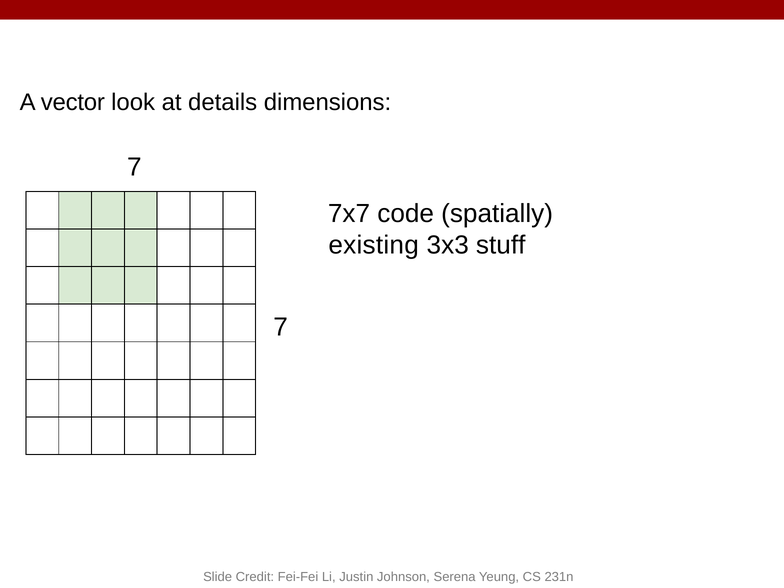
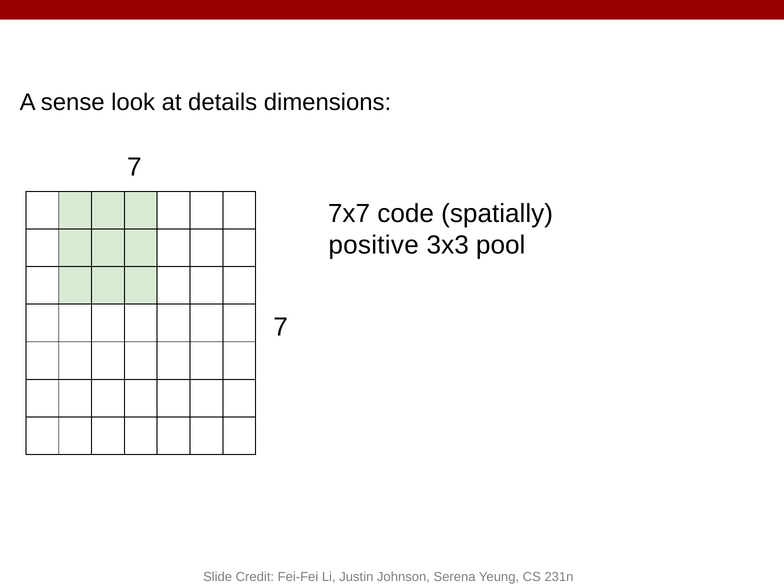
vector: vector -> sense (73, 103)
existing: existing -> positive (374, 245)
stuff: stuff -> pool (501, 245)
